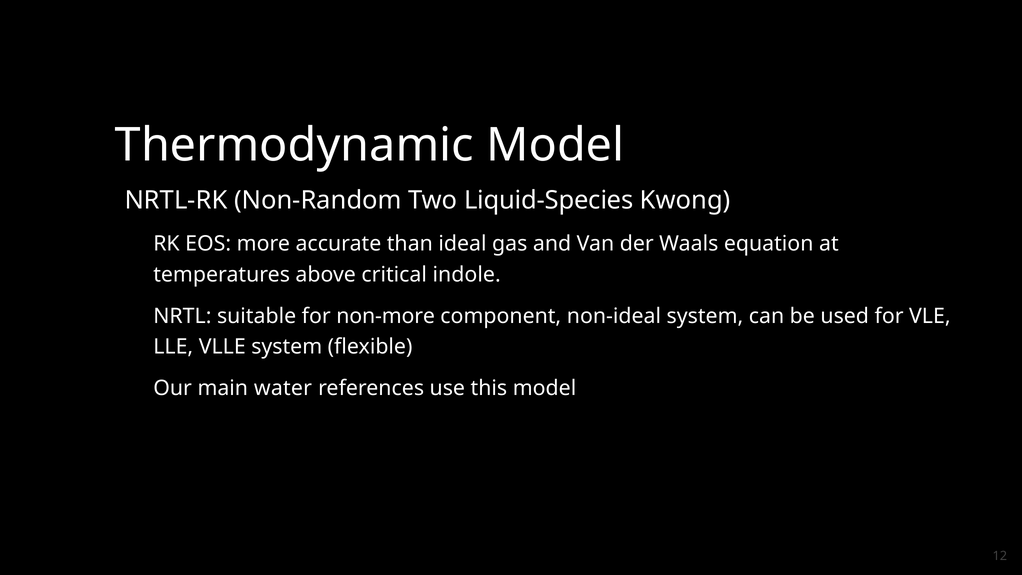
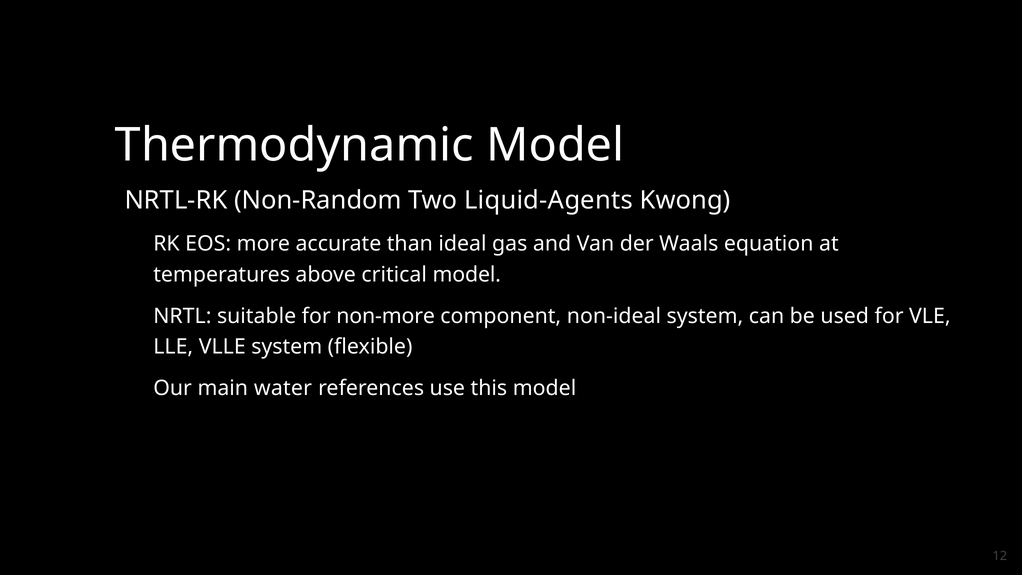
Liquid-Species: Liquid-Species -> Liquid-Agents (549, 200)
critical indole: indole -> model (467, 275)
